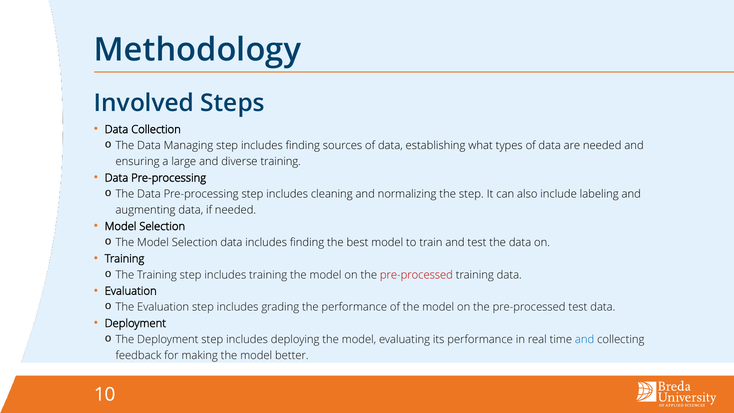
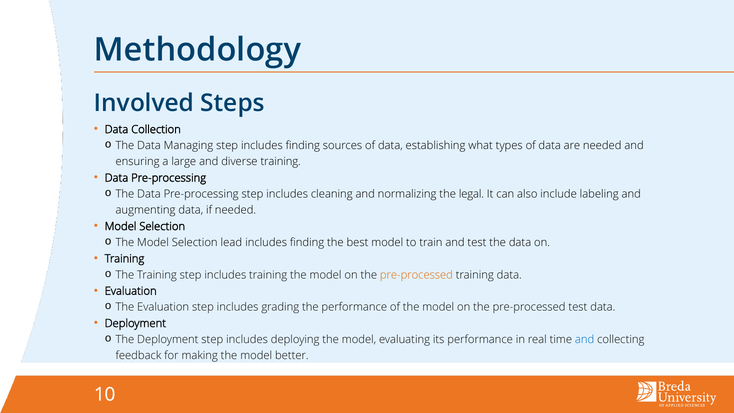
the step: step -> legal (471, 194)
Selection data: data -> lead (231, 242)
pre-processed colour: red -> orange (416, 275)
